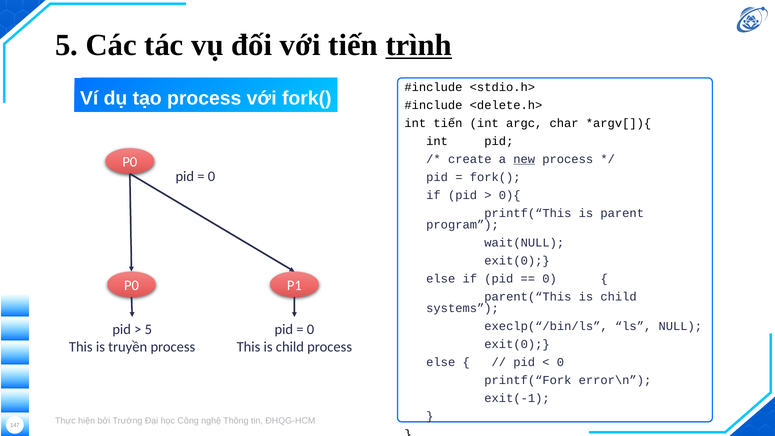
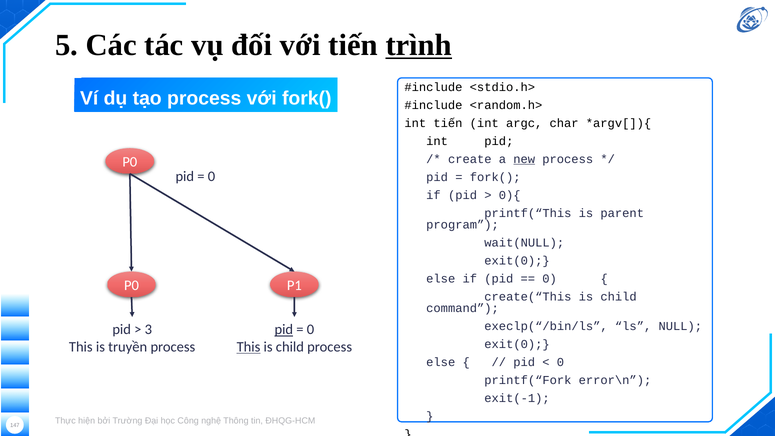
<delete.h>: <delete.h> -> <random.h> (506, 105)
parent(“This: parent(“This -> create(“This (528, 297)
systems: systems -> command (463, 308)
5: 5 -> 3 (148, 330)
pid underline: none -> present (284, 330)
This underline: none -> present (249, 347)
